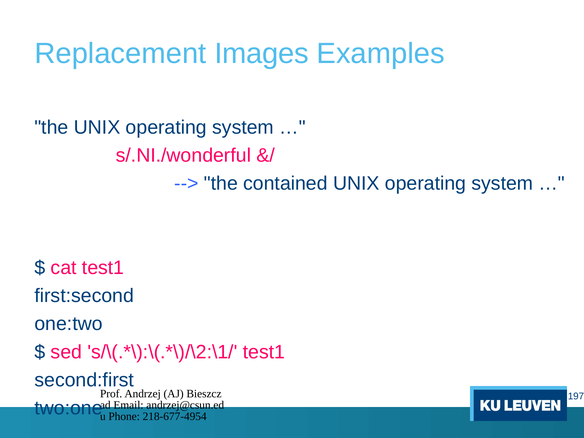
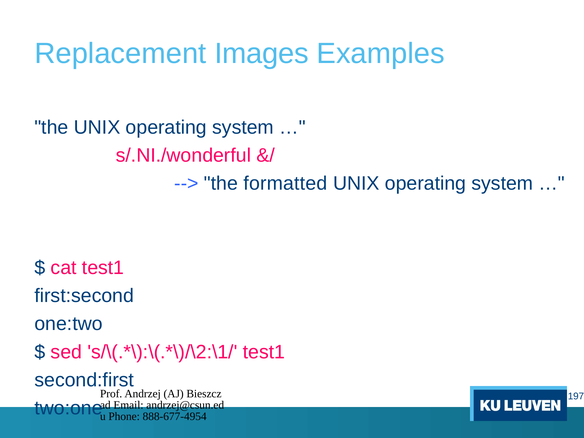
contained: contained -> formatted (285, 183)
218-677-4954: 218-677-4954 -> 888-677-4954 (175, 417)
